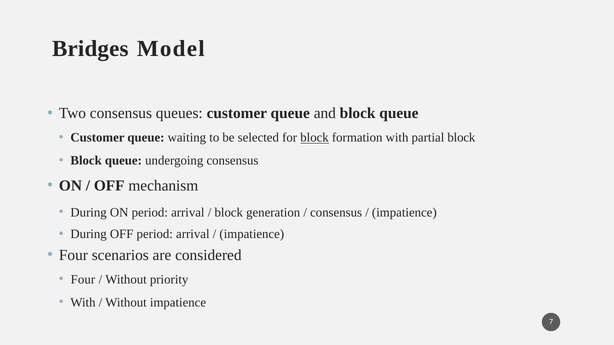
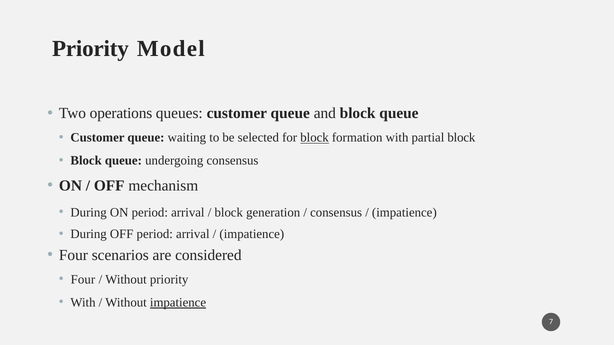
Bridges: Bridges -> Priority (90, 49)
Two consensus: consensus -> operations (121, 114)
impatience underline: none -> present (178, 303)
